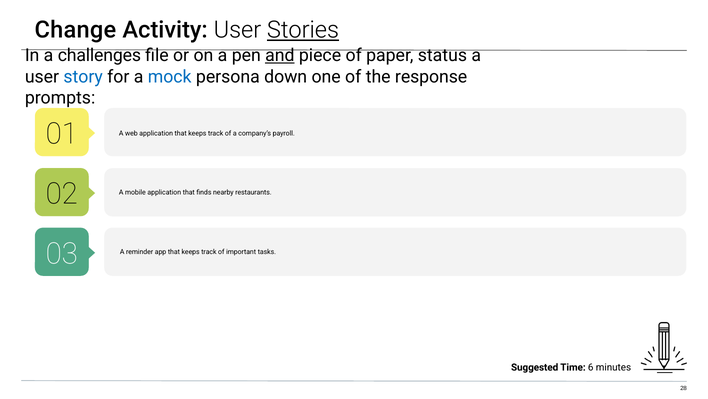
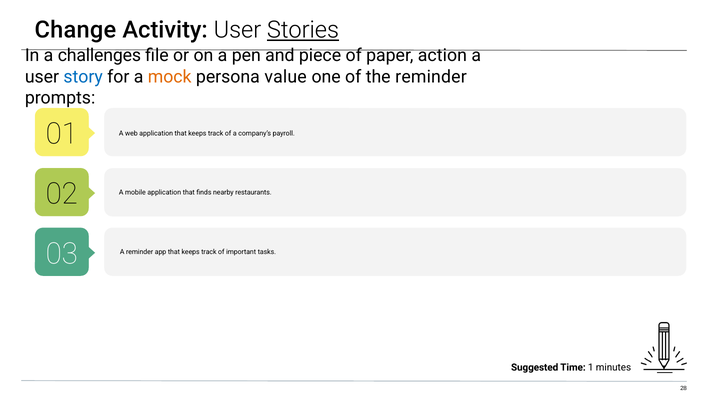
and underline: present -> none (280, 55)
status: status -> action (442, 55)
mock colour: blue -> orange (170, 77)
down: down -> value (286, 77)
the response: response -> reminder (431, 77)
6: 6 -> 1 (591, 367)
